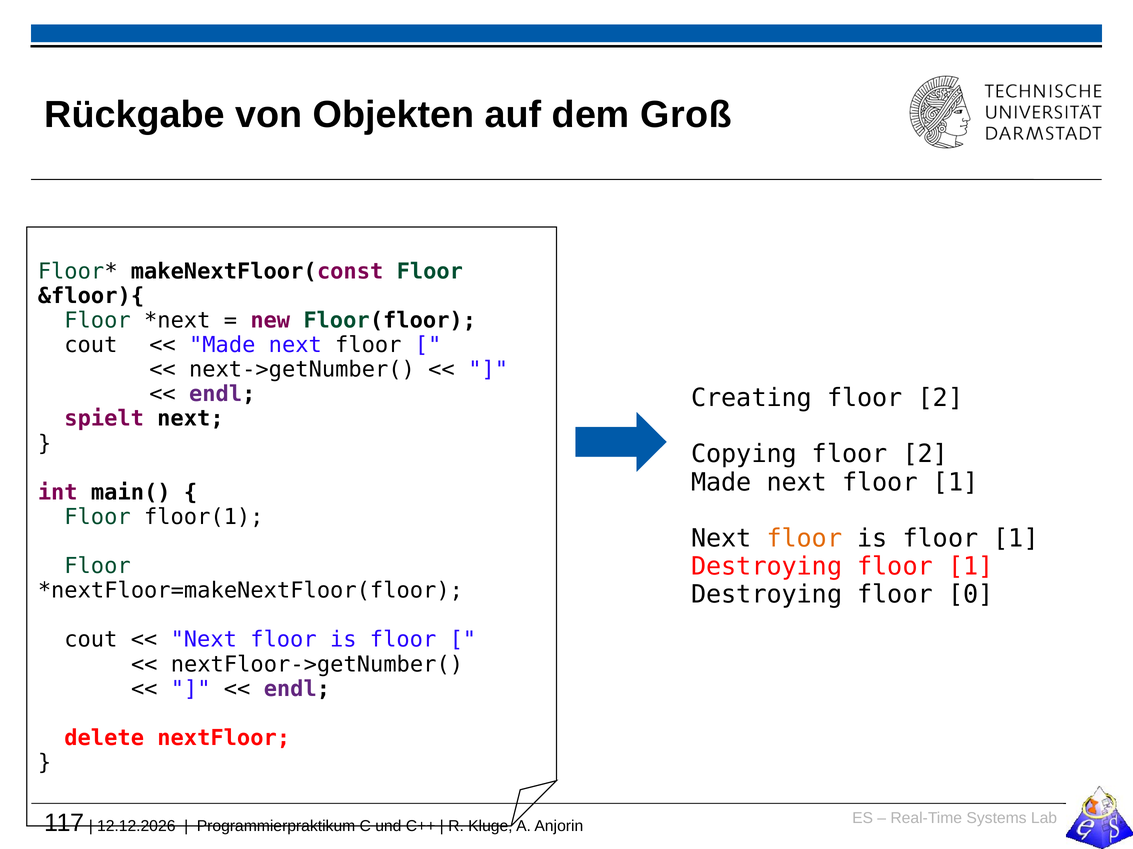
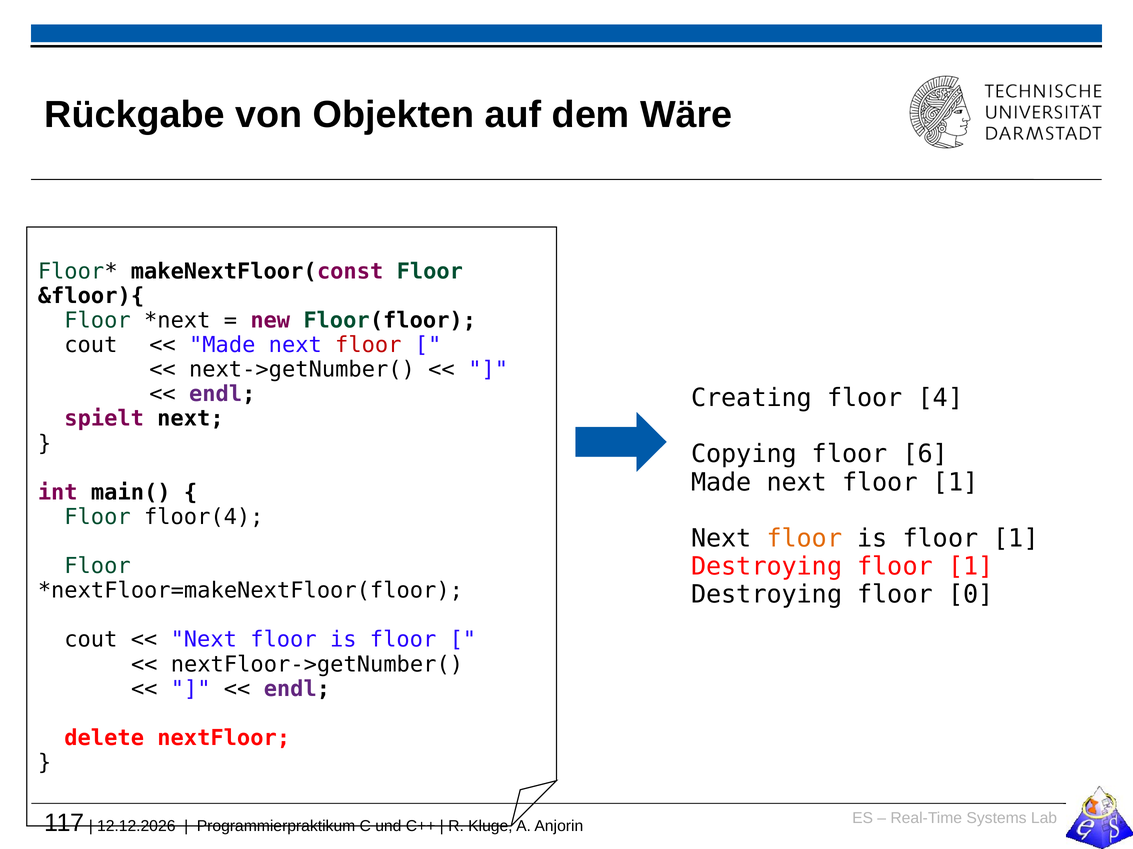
Groß: Groß -> Wäre (686, 115)
floor colour: black -> red (368, 345)
Creating floor 2: 2 -> 4 (941, 398)
Copying floor 2: 2 -> 6 (925, 455)
floor(1: floor(1 -> floor(4 (204, 517)
